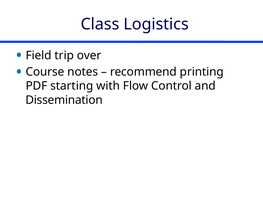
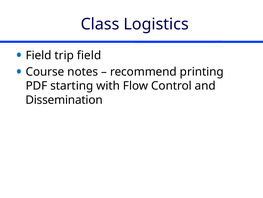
trip over: over -> field (89, 55)
